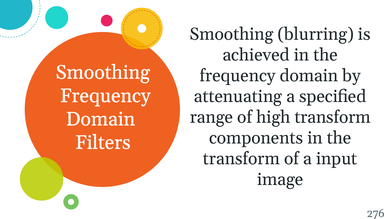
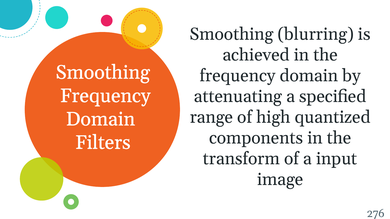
high transform: transform -> quantized (333, 117)
